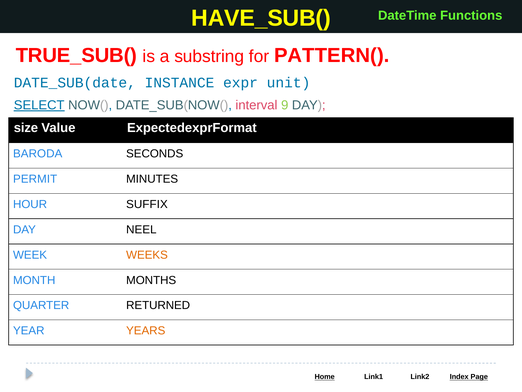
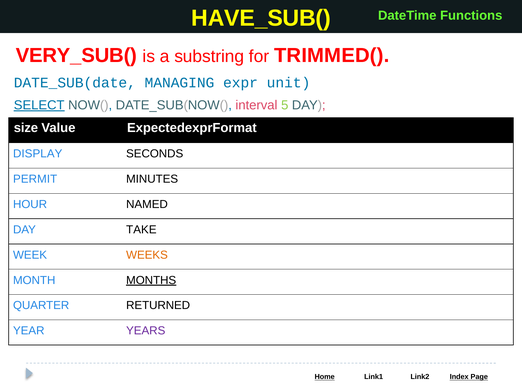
TRUE_SUB(: TRUE_SUB( -> VERY_SUB( (76, 55)
PATTERN(: PATTERN( -> TRIMMED( (332, 55)
INSTANCE: INSTANCE -> MANAGING (179, 83)
9: 9 -> 5 (285, 105)
BARODA: BARODA -> DISPLAY (38, 154)
SUFFIX: SUFFIX -> NAMED (147, 204)
NEEL: NEEL -> TAKE (141, 229)
MONTHS underline: none -> present (151, 280)
YEARS colour: orange -> purple (146, 330)
